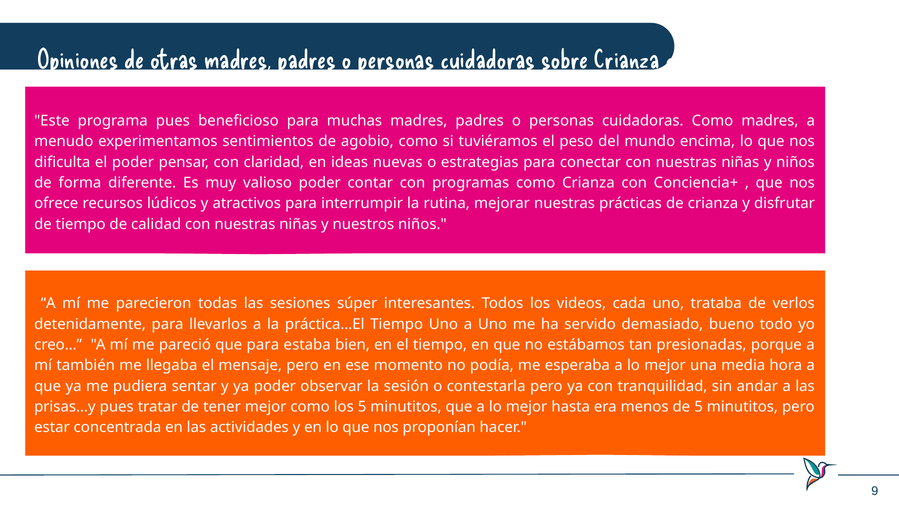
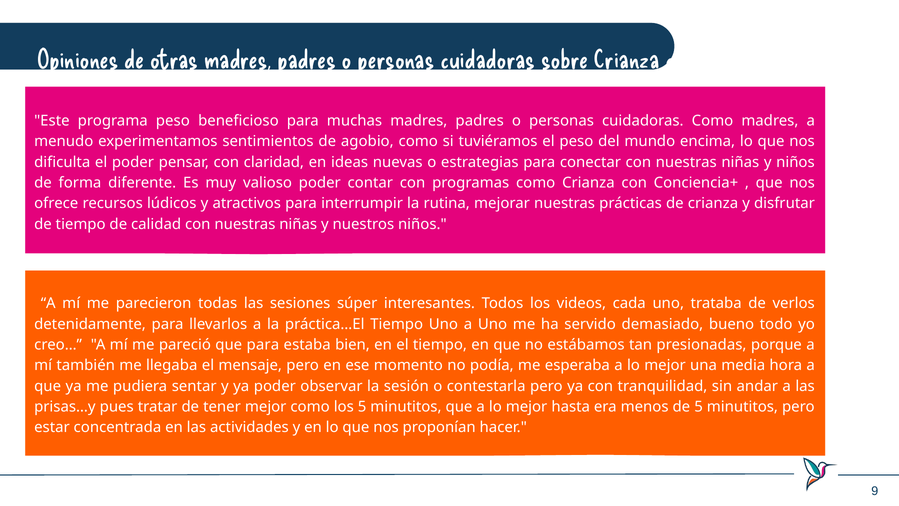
programa pues: pues -> peso (173, 121)
